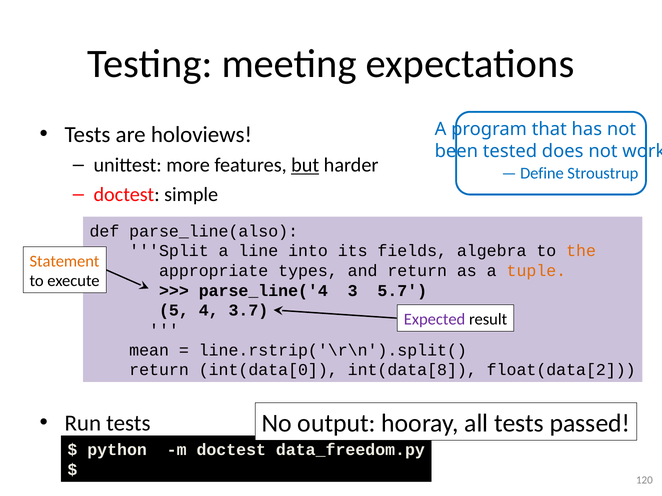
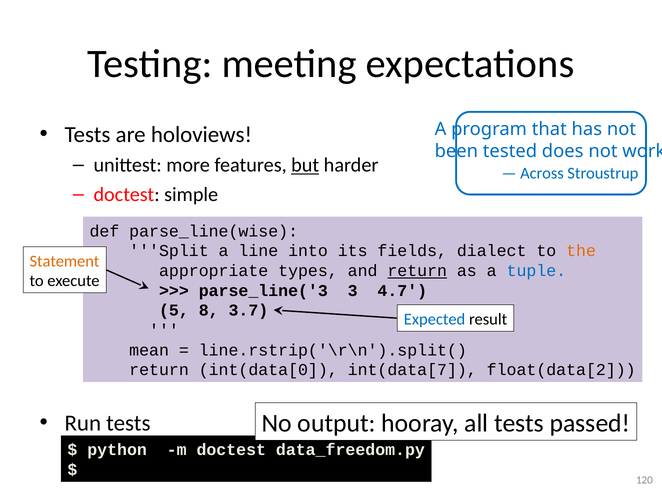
Define: Define -> Across (542, 174)
parse_line(also: parse_line(also -> parse_line(wise (214, 231)
algebra: algebra -> dialect (492, 251)
return underline: none -> present (417, 271)
tuple colour: orange -> blue (536, 271)
parse_line('4: parse_line('4 -> parse_line('3 (263, 291)
5.7: 5.7 -> 4.7 (402, 291)
4: 4 -> 8 (209, 311)
Expected colour: purple -> blue (435, 319)
int(data[8: int(data[8 -> int(data[7 (412, 370)
